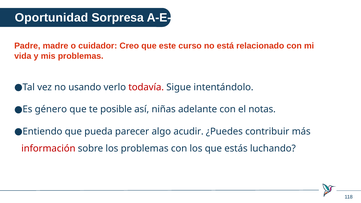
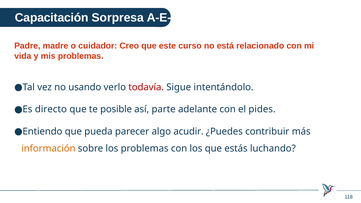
Oportunidad: Oportunidad -> Capacitación (52, 18)
género: género -> directo (51, 109)
niñas: niñas -> parte (164, 109)
notas: notas -> pides (262, 109)
información colour: red -> orange (48, 149)
